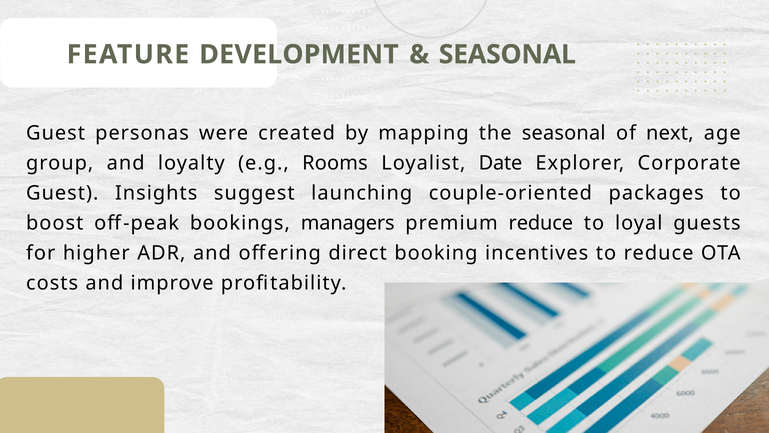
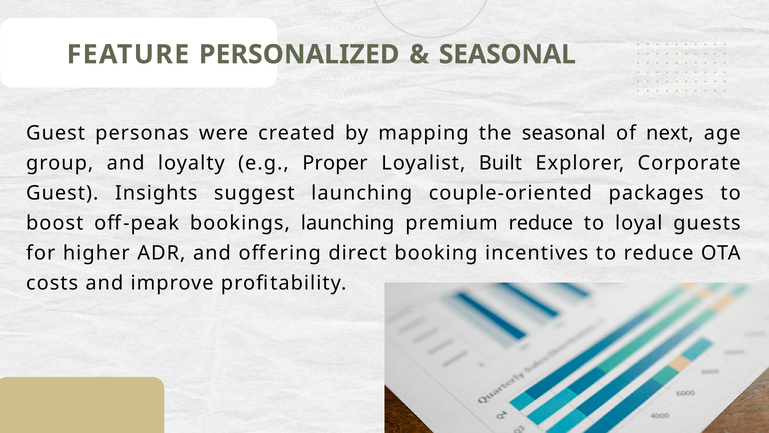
DEVELOPMENT: DEVELOPMENT -> PERSONALIZED (299, 54)
Rooms: Rooms -> Proper (335, 163)
Date: Date -> Built (500, 163)
bookings managers: managers -> launching (348, 223)
